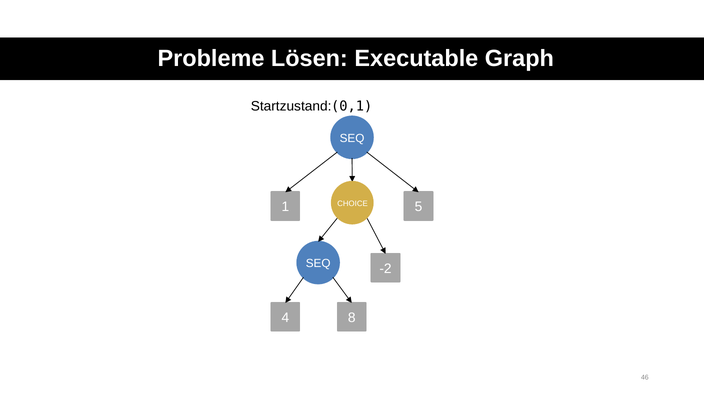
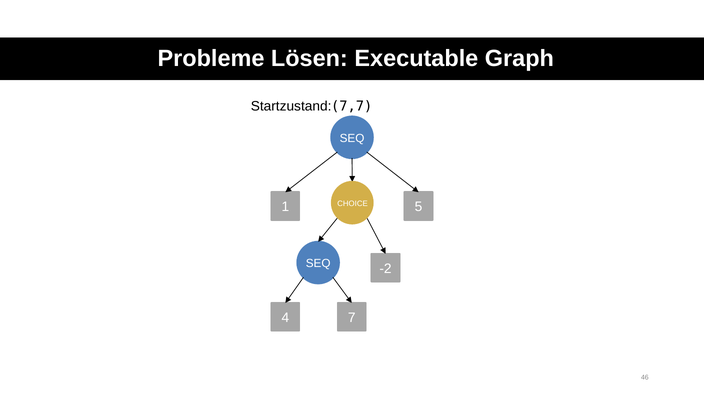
0,1: 0,1 -> 7,7 (352, 106)
8: 8 -> 7 (352, 318)
